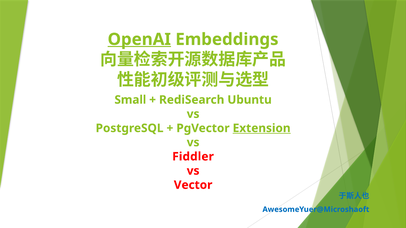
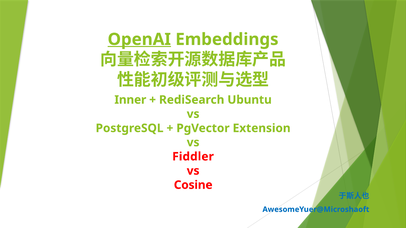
Small: Small -> Inner (130, 100)
Extension underline: present -> none (262, 128)
Vector: Vector -> Cosine (193, 185)
